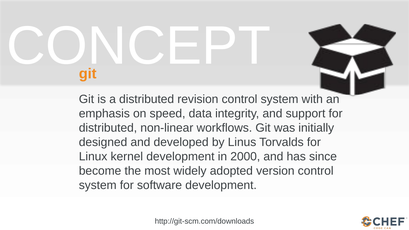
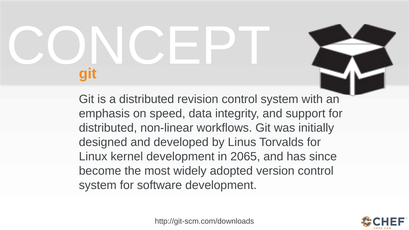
2000: 2000 -> 2065 (245, 157)
